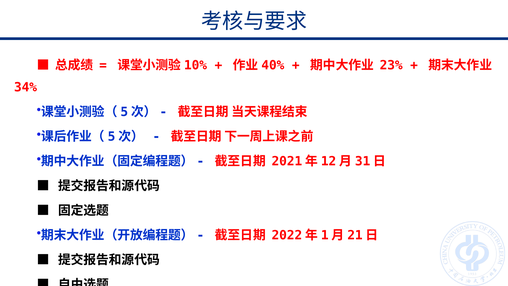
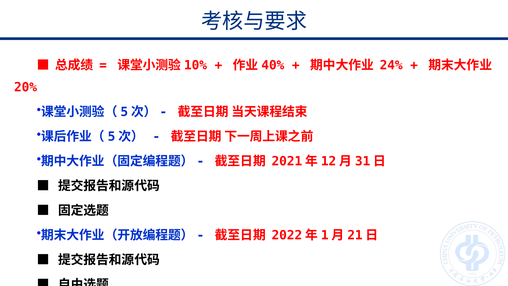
23%: 23% -> 24% (391, 65)
34%: 34% -> 20% (26, 87)
